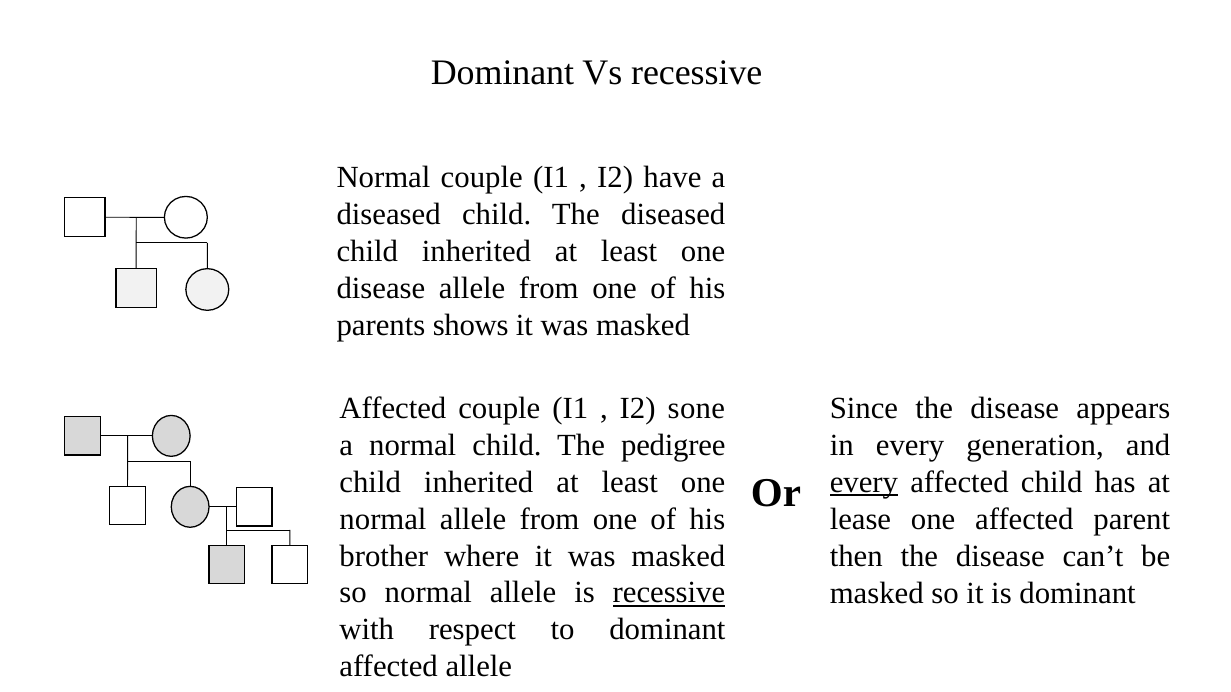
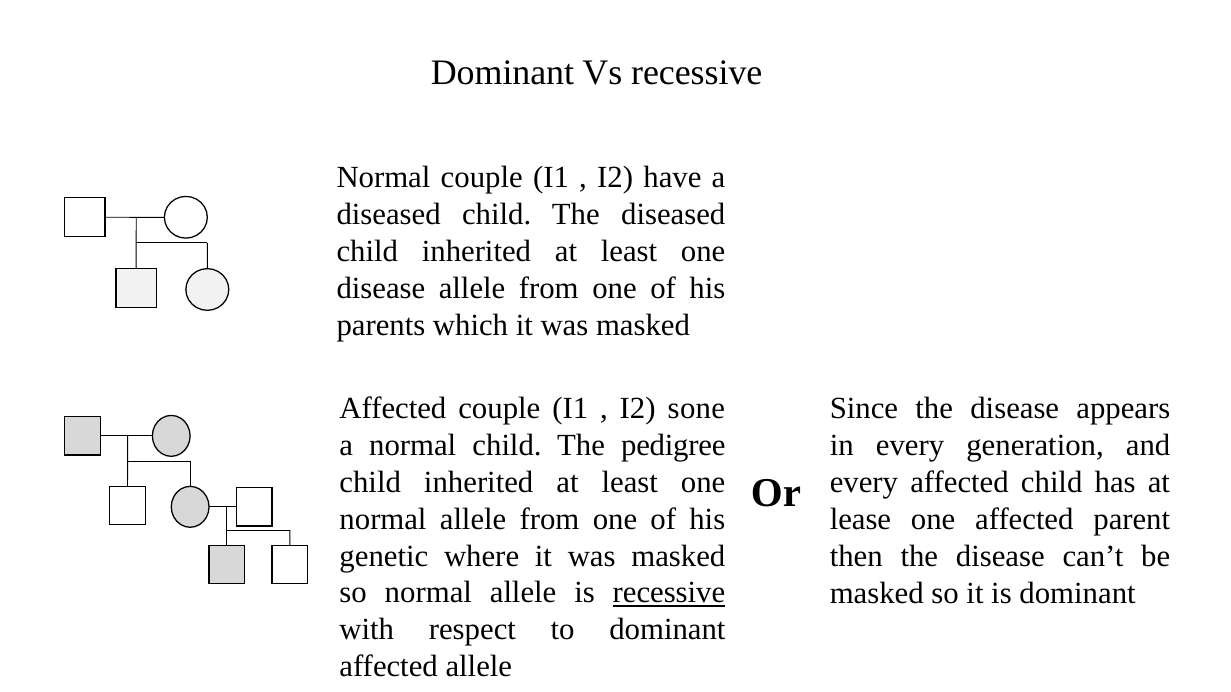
shows: shows -> which (471, 326)
every underline: present -> none (864, 482)
brother: brother -> genetic (384, 556)
